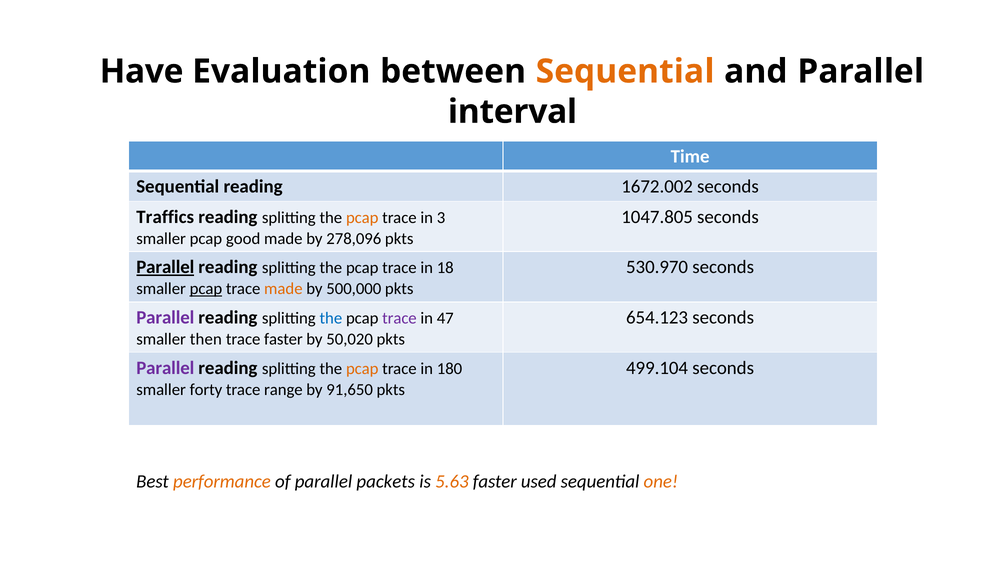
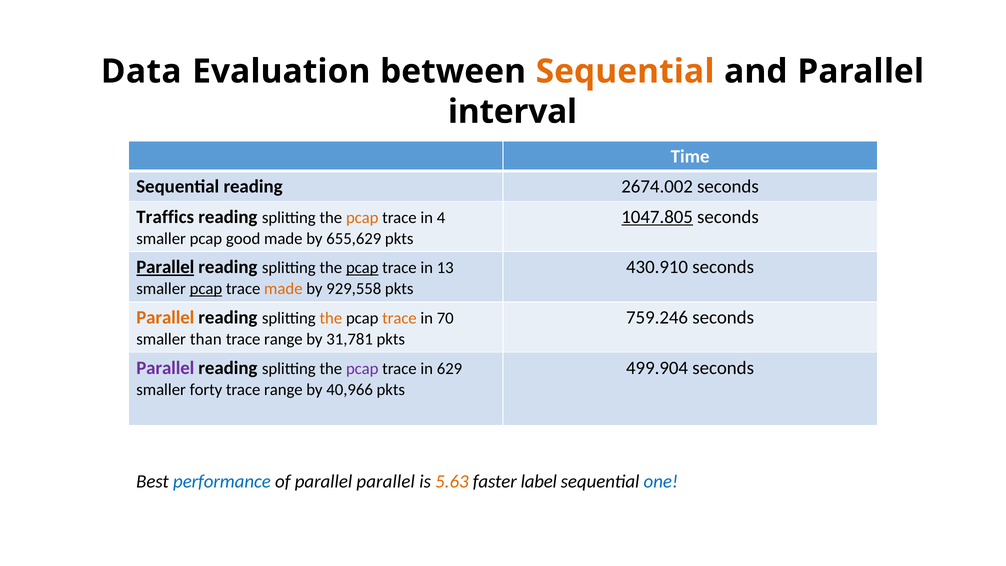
Have: Have -> Data (141, 71)
1672.002: 1672.002 -> 2674.002 (657, 187)
3: 3 -> 4 (441, 217)
1047.805 underline: none -> present (657, 217)
278,096: 278,096 -> 655,629 (354, 238)
pcap underline: none -> present (362, 268)
18: 18 -> 13 (445, 268)
530.970: 530.970 -> 430.910 (657, 267)
500,000: 500,000 -> 929,558 (354, 289)
Parallel colour: purple -> orange (165, 317)
the colour: blue -> orange (331, 318)
trace colour: purple -> orange (399, 318)
47: 47 -> 70 (445, 318)
654.123: 654.123 -> 759.246 (657, 317)
then: then -> than (206, 339)
faster: faster -> range (283, 339)
50,020: 50,020 -> 31,781 (350, 339)
pcap colour: orange -> purple (362, 368)
180: 180 -> 629 (449, 368)
499.104: 499.104 -> 499.904 (657, 368)
91,650: 91,650 -> 40,966 (350, 389)
performance colour: orange -> blue (222, 482)
parallel packets: packets -> parallel (386, 482)
used: used -> label (539, 482)
one colour: orange -> blue (661, 482)
